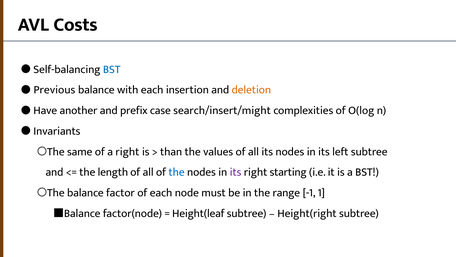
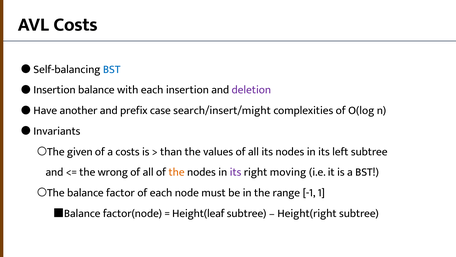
Previous: Previous -> Insertion (55, 90)
deletion colour: orange -> purple (251, 90)
same: same -> given (80, 151)
a right: right -> costs (128, 151)
length: length -> wrong (113, 172)
the colour: blue -> orange (177, 172)
starting: starting -> moving (288, 172)
